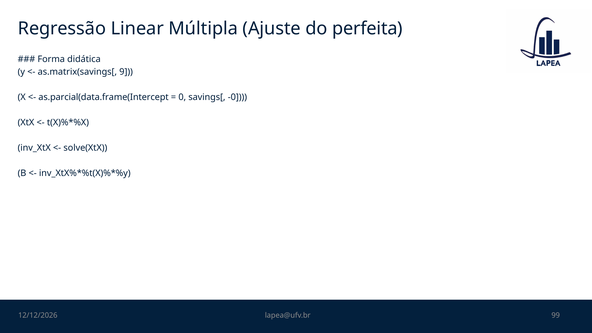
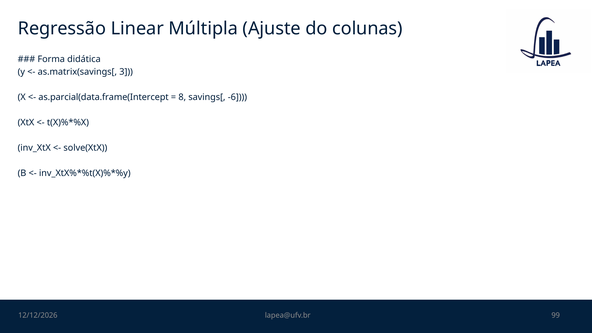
perfeita: perfeita -> colunas (367, 29)
9: 9 -> 3 (126, 72)
0: 0 -> 8 (182, 97)
-0: -0 -> -6 (237, 97)
